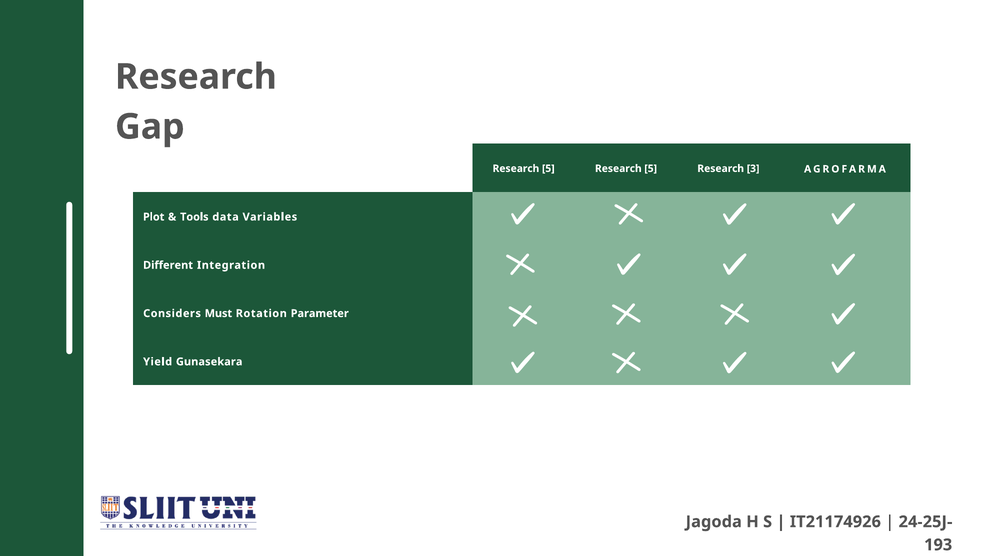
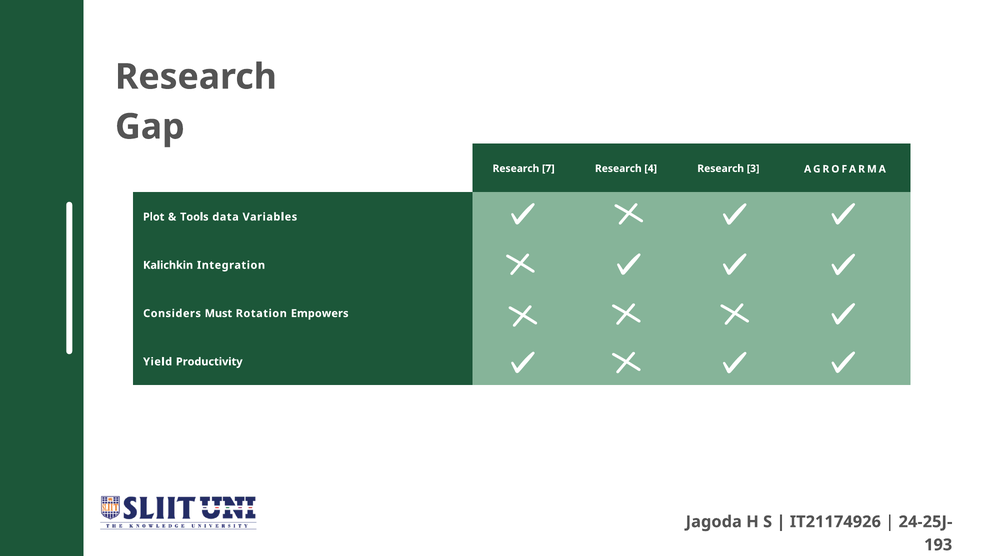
5: 5 -> 7 (548, 168)
5: 5 -> 4 (651, 168)
Different: Different -> Kalichkin (168, 265)
Parameter: Parameter -> Empowers (320, 313)
Gunasekara: Gunasekara -> Productivity (209, 362)
